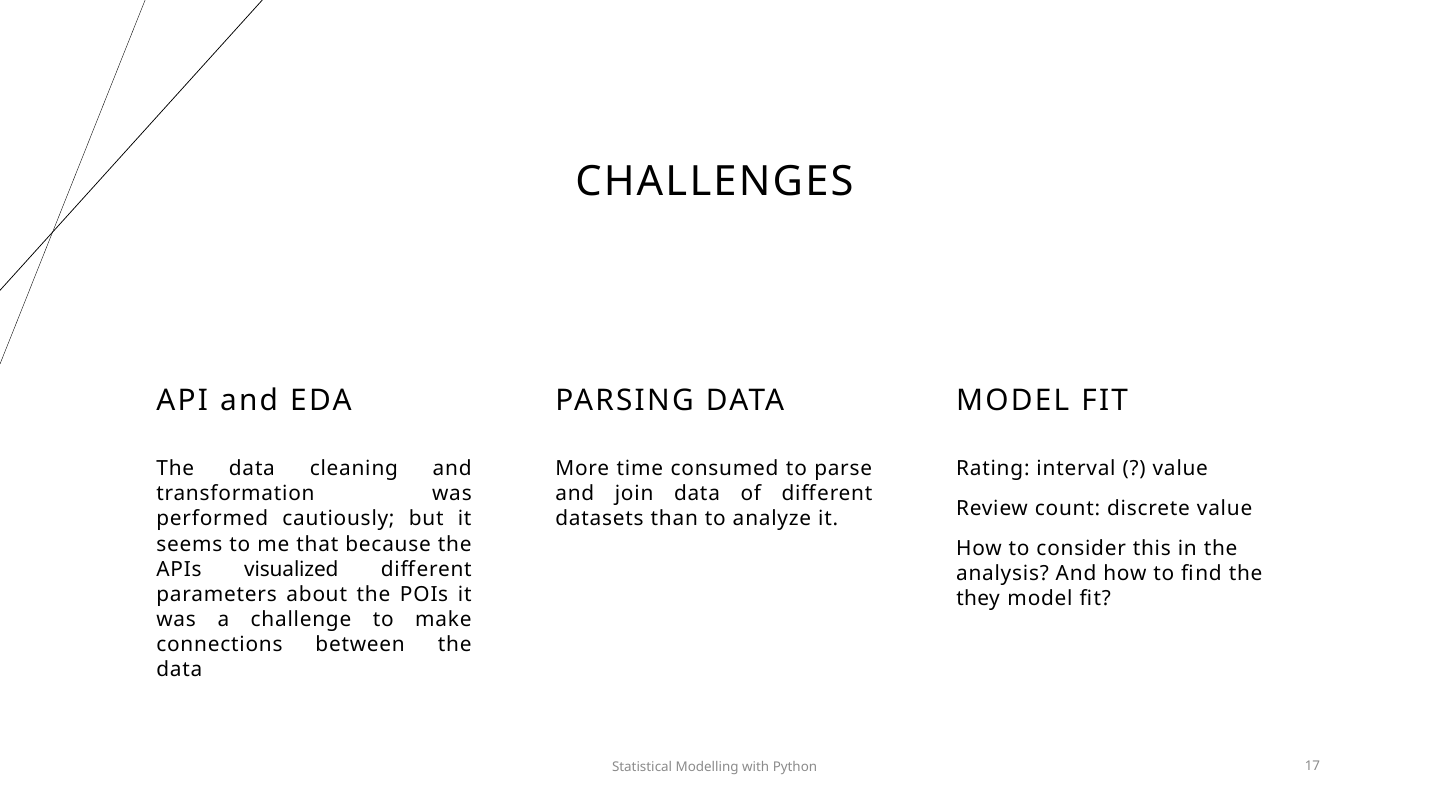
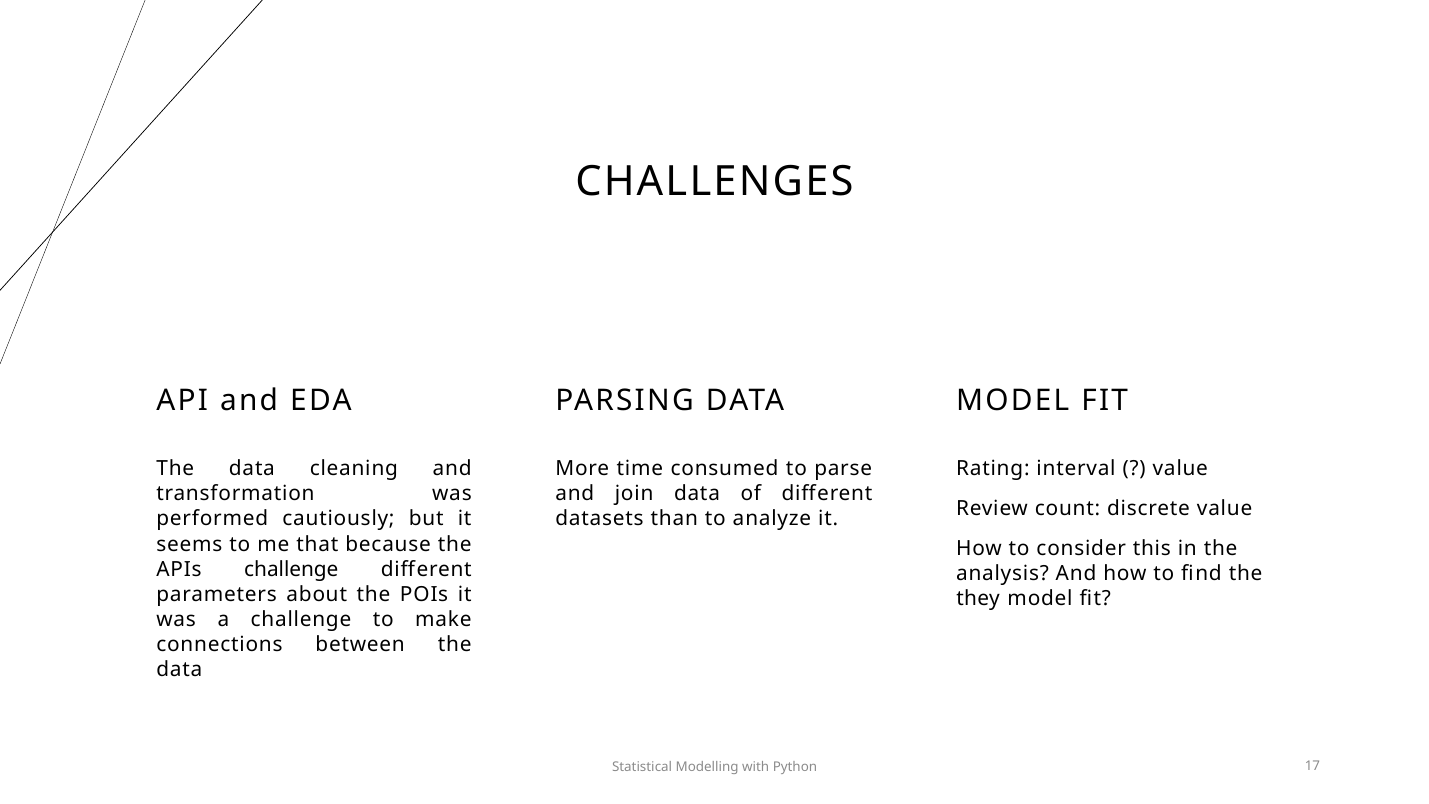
APIs visualized: visualized -> challenge (291, 569)
